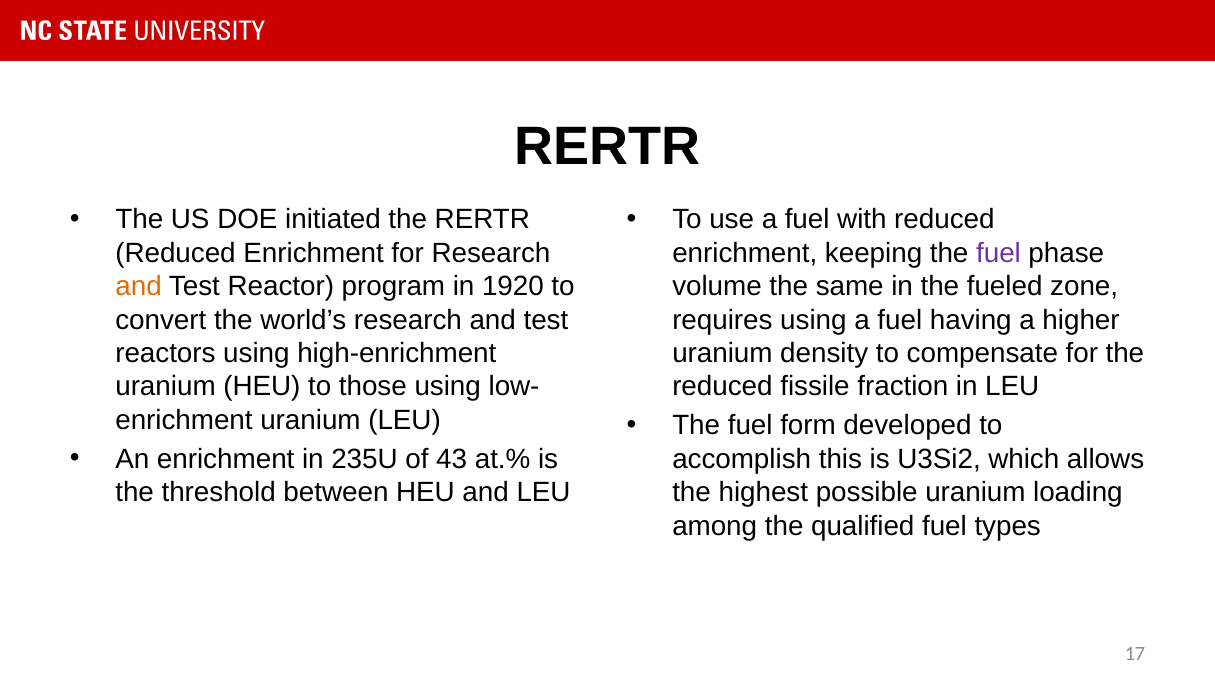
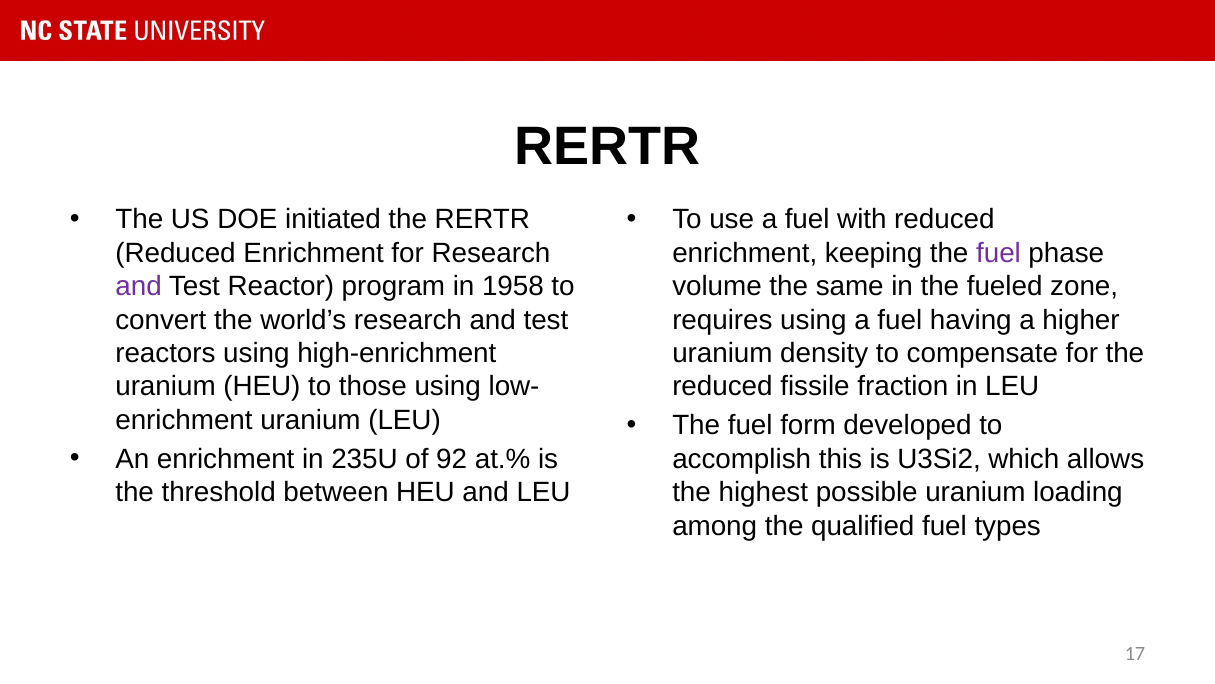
and colour: orange -> purple (139, 286)
1920: 1920 -> 1958 (513, 286)
43: 43 -> 92 (452, 459)
